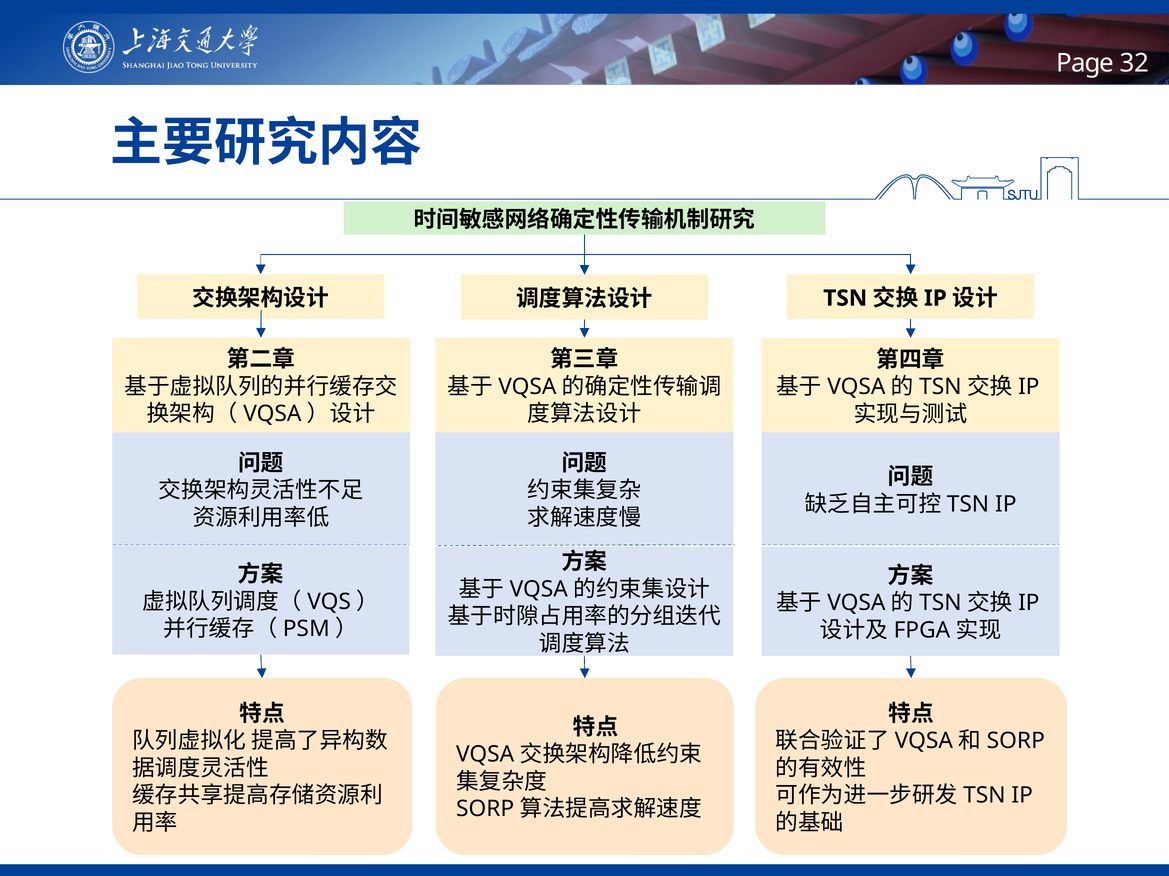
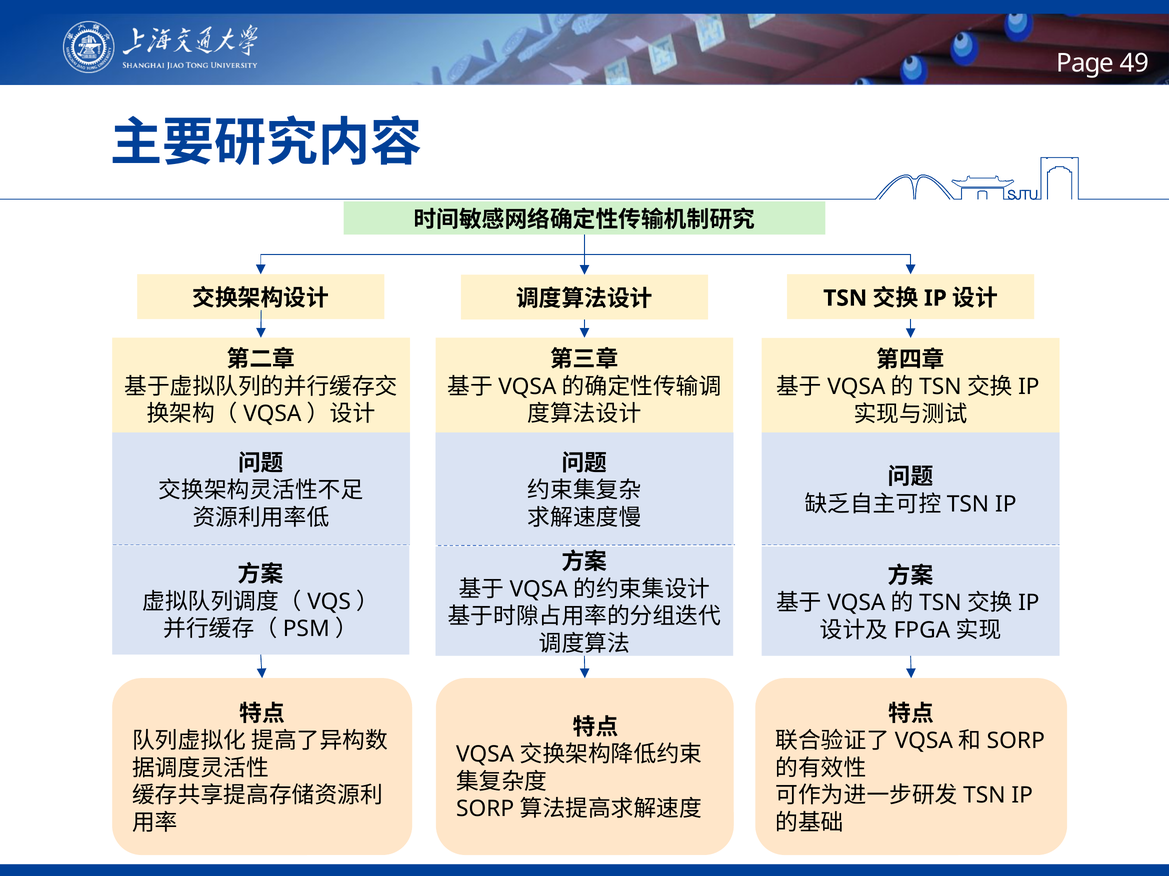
32: 32 -> 49 (1134, 63)
